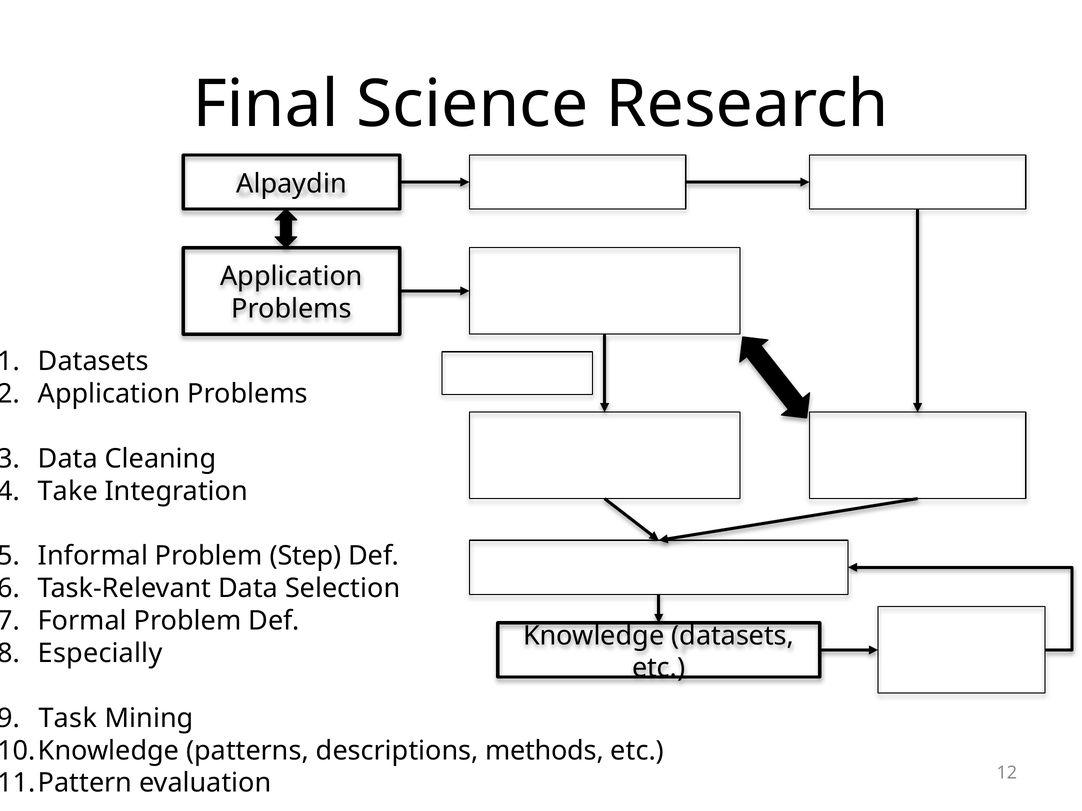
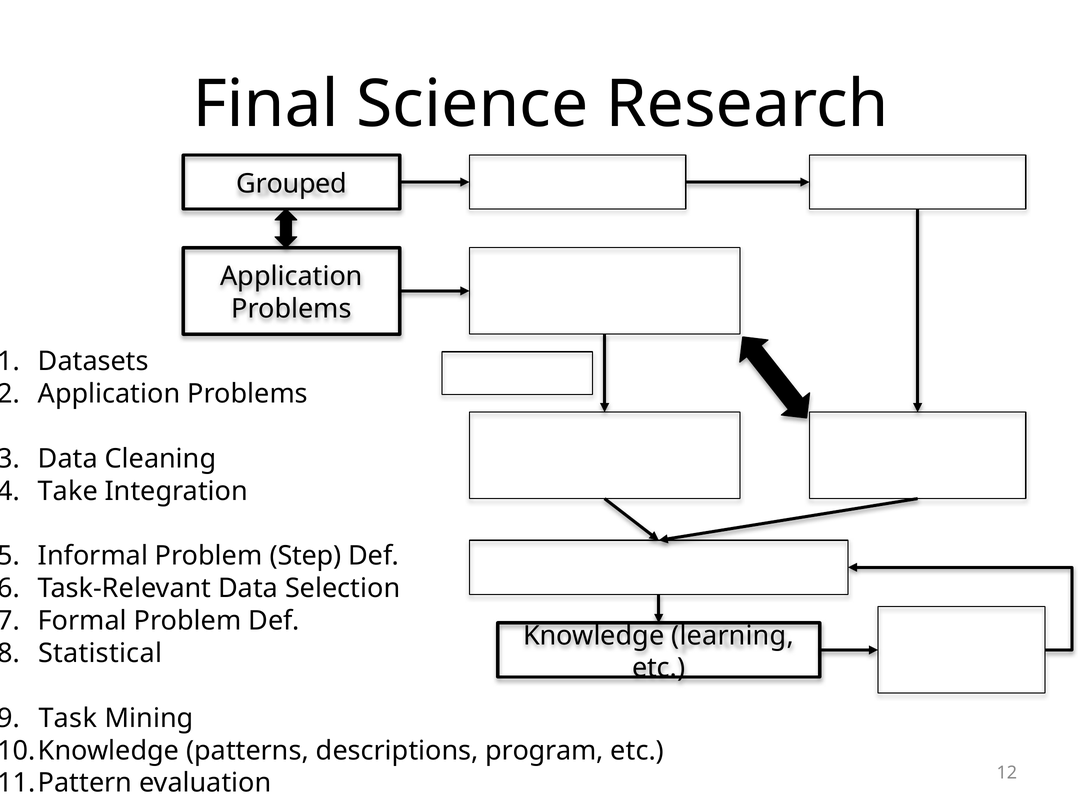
Alpaydin: Alpaydin -> Grouped (292, 184)
Knowledge datasets: datasets -> learning (733, 636)
Especially: Especially -> Statistical (100, 654)
methods: methods -> program (545, 751)
